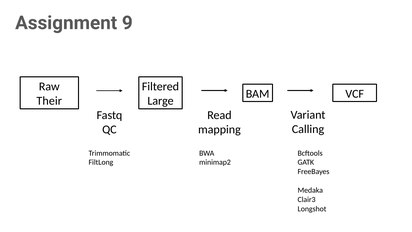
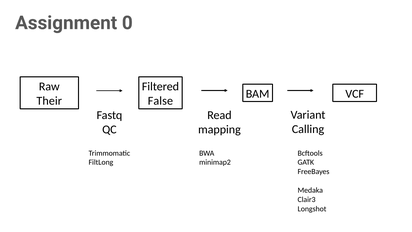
9: 9 -> 0 (127, 23)
Large: Large -> False (160, 101)
